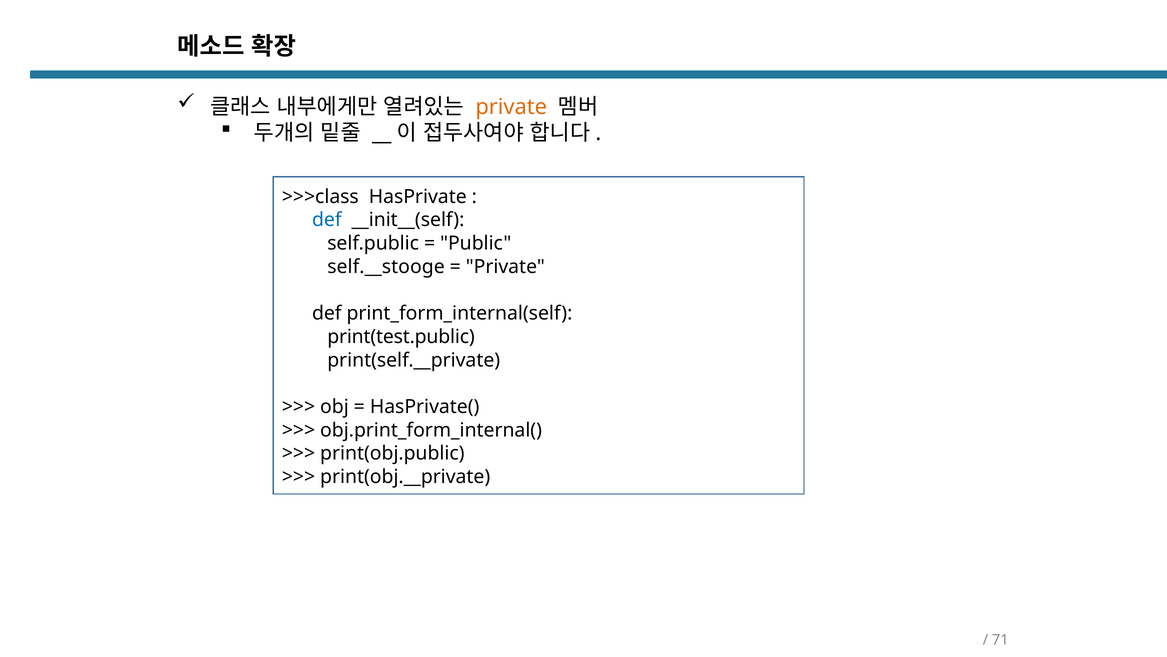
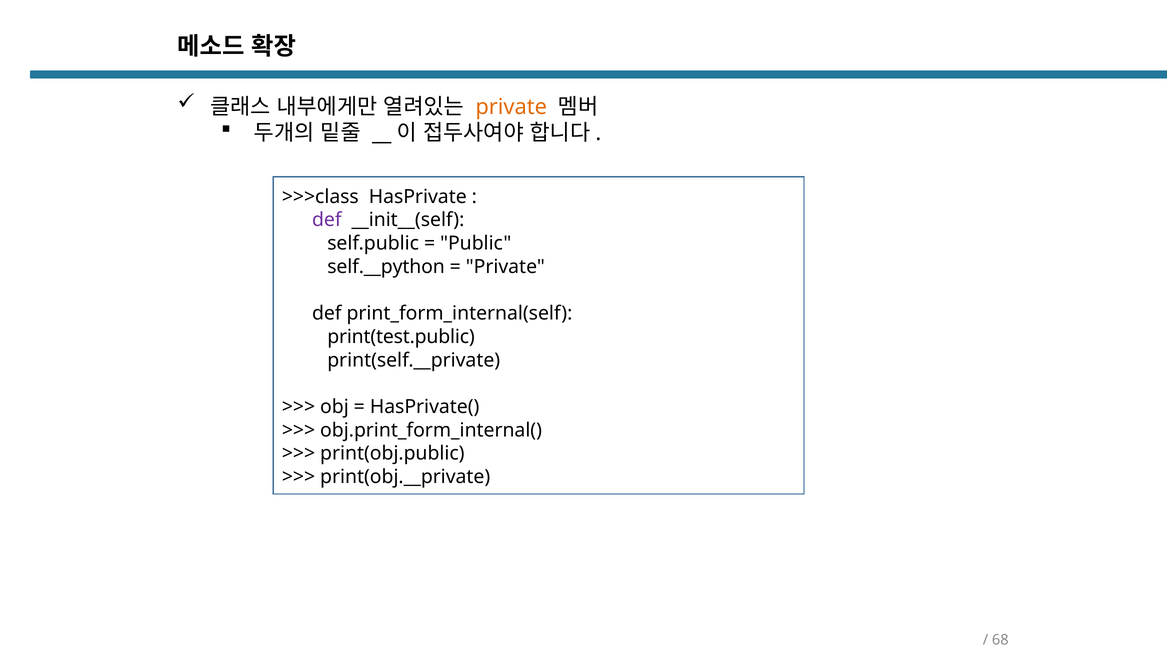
def colour: blue -> purple (327, 220)
self.__stooge: self.__stooge -> self.__python (386, 266)
71: 71 -> 68 (1000, 639)
